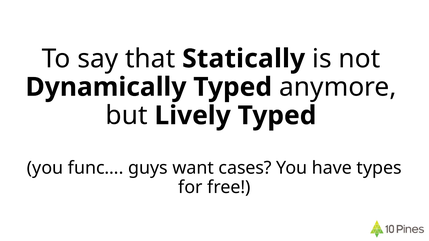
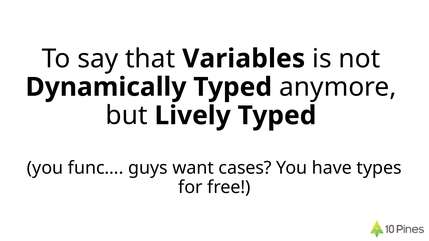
Statically: Statically -> Variables (244, 59)
